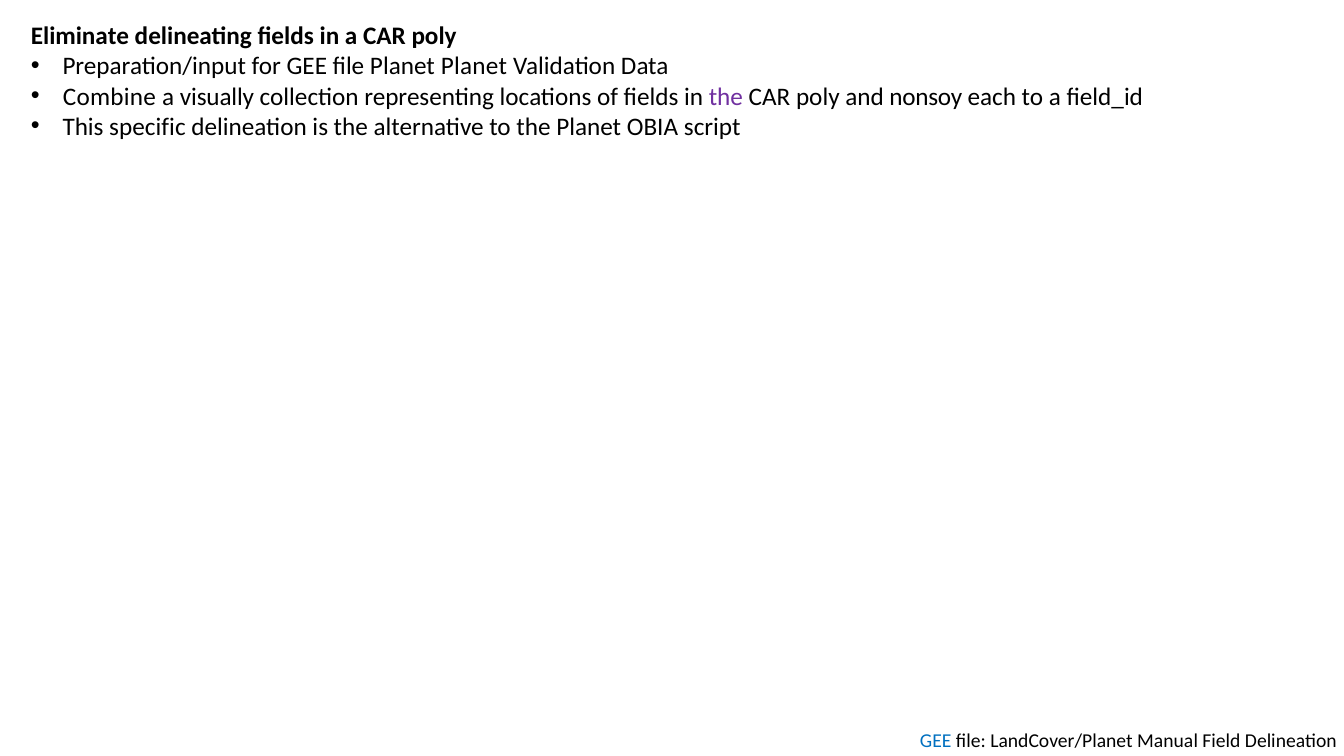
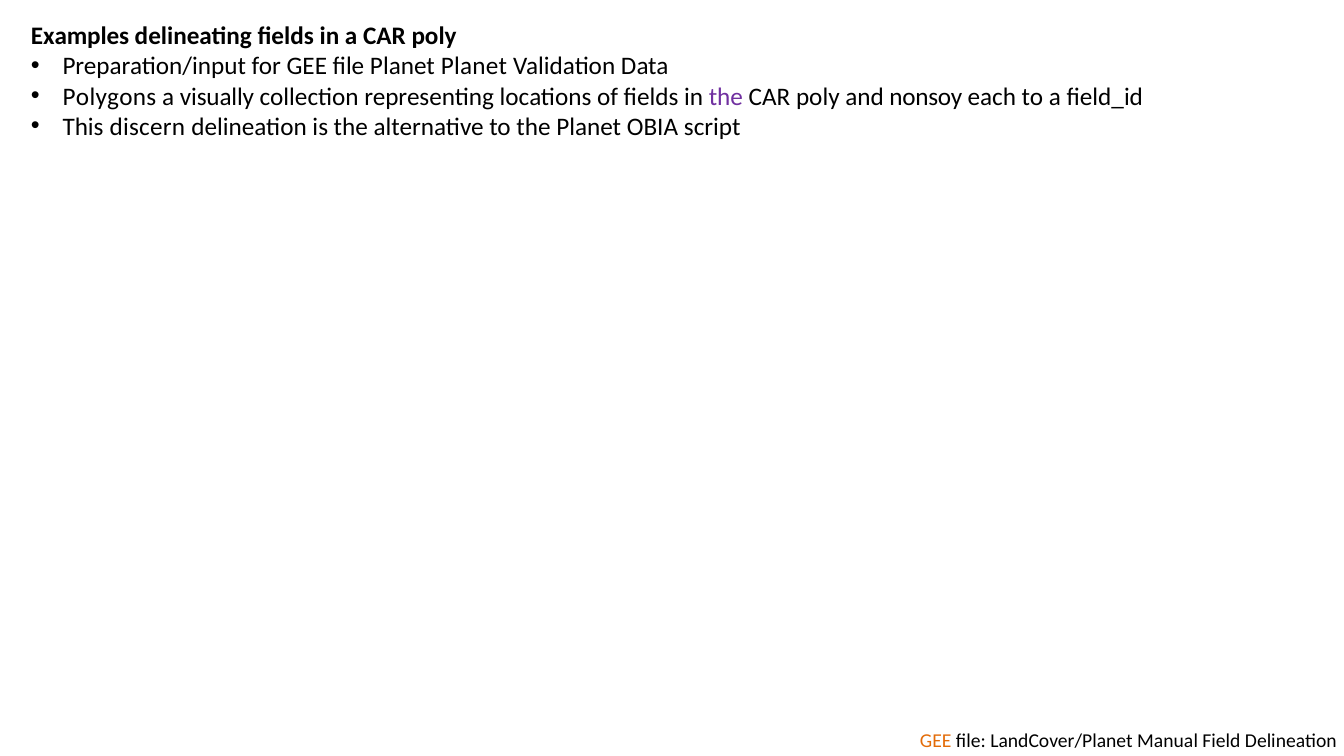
Eliminate: Eliminate -> Examples (80, 36)
Combine: Combine -> Polygons (109, 97)
specific: specific -> discern (147, 127)
GEE colour: blue -> orange (936, 741)
